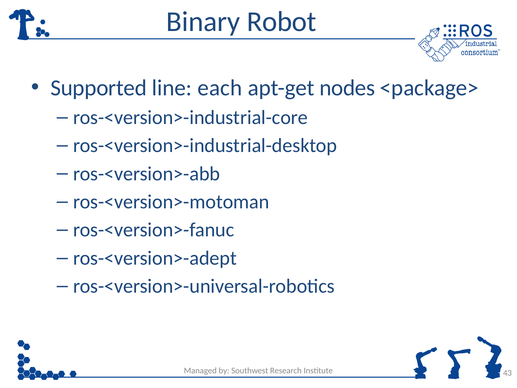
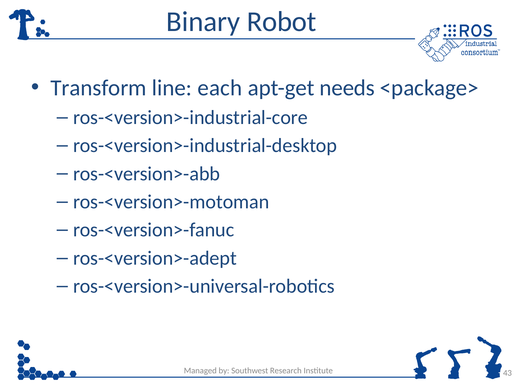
Supported: Supported -> Transform (99, 88)
nodes: nodes -> needs (347, 88)
